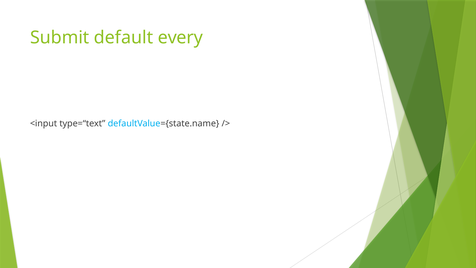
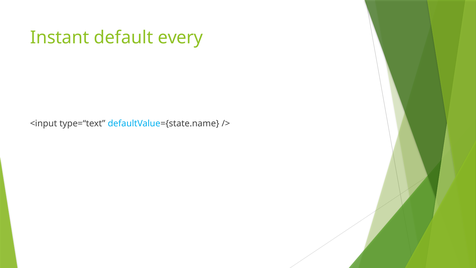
Submit: Submit -> Instant (60, 38)
